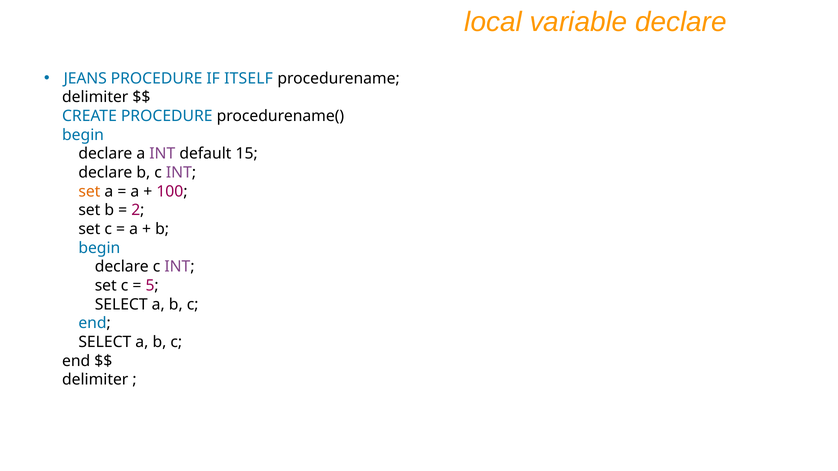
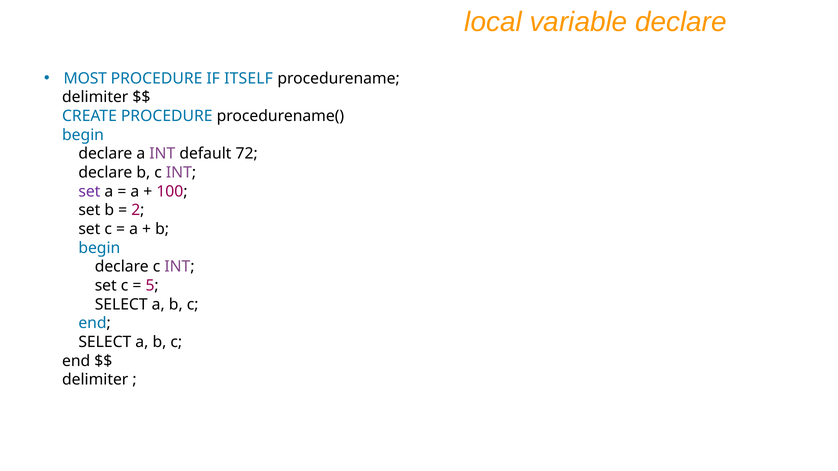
JEANS: JEANS -> MOST (85, 78)
15: 15 -> 72 (247, 154)
set colour: orange -> purple (89, 192)
